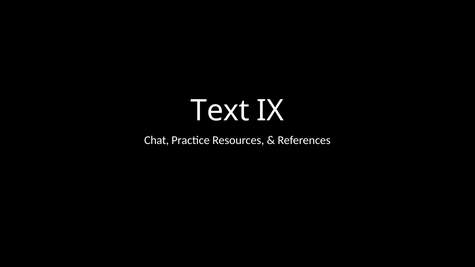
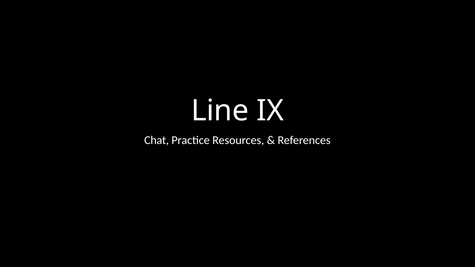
Text: Text -> Line (220, 111)
